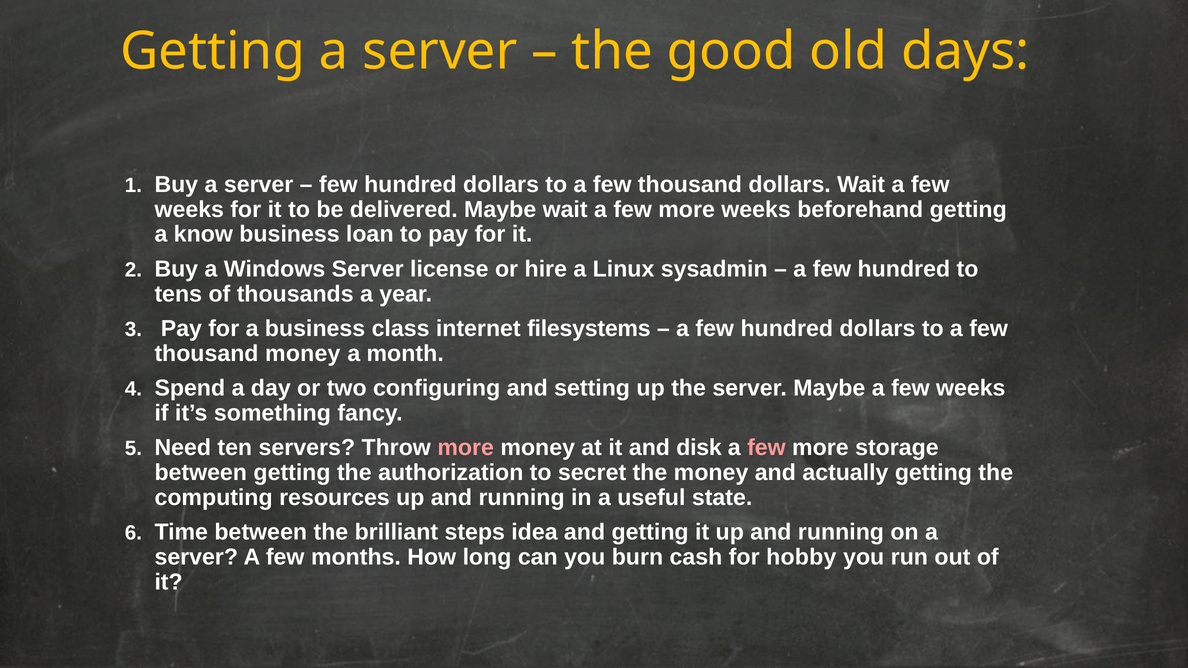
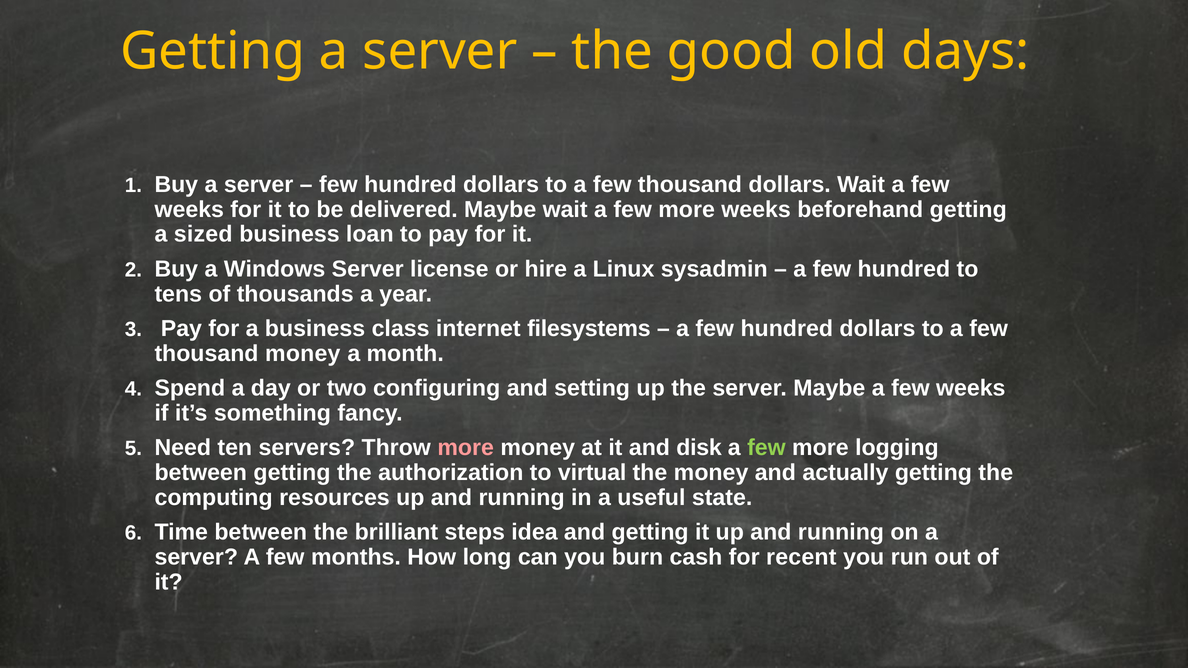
know: know -> sized (203, 234)
few colour: pink -> light green (766, 448)
storage: storage -> logging (897, 448)
secret: secret -> virtual (592, 473)
hobby: hobby -> recent (801, 557)
